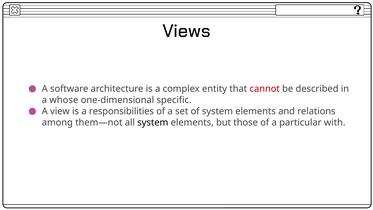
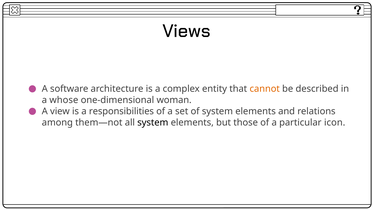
cannot colour: red -> orange (265, 89)
specific: specific -> woman (174, 100)
with: with -> icon (335, 122)
